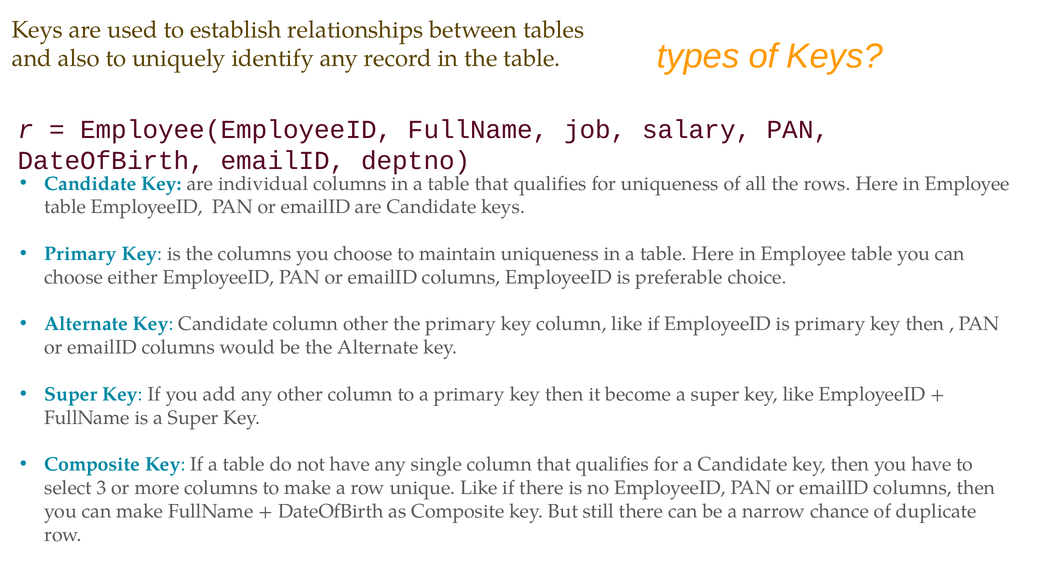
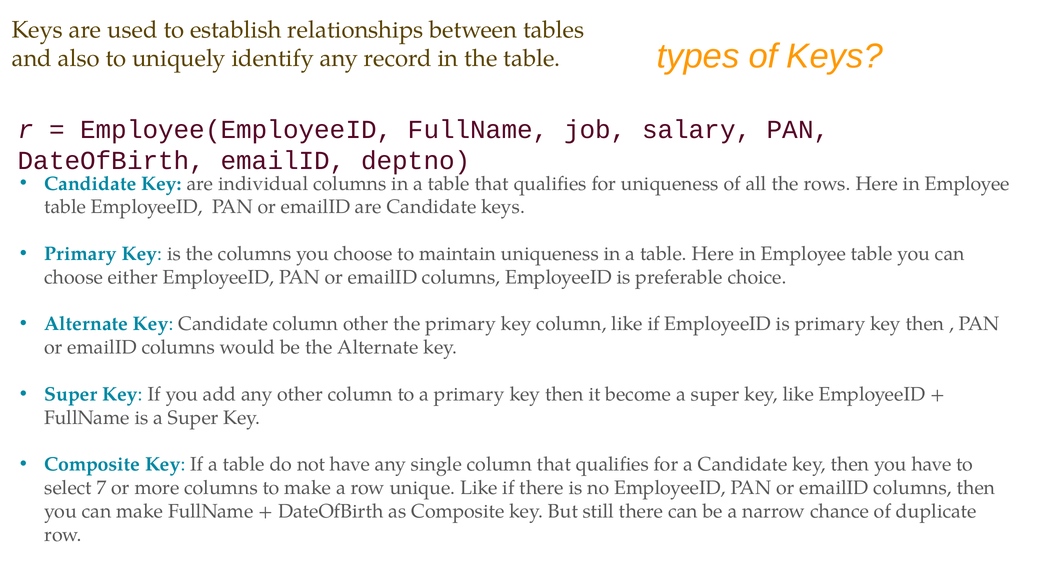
3: 3 -> 7 (102, 488)
